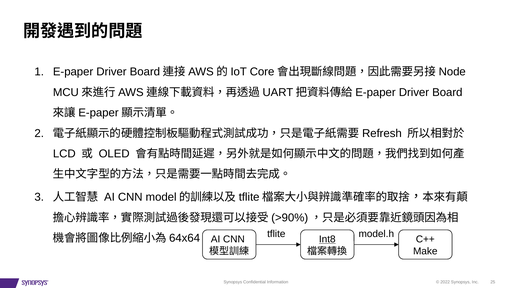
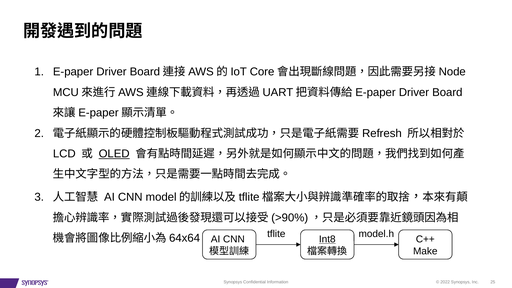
OLED underline: none -> present (114, 154)
